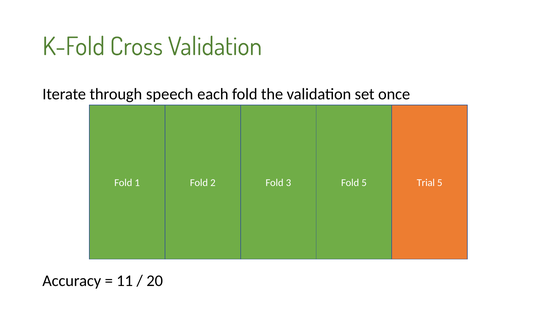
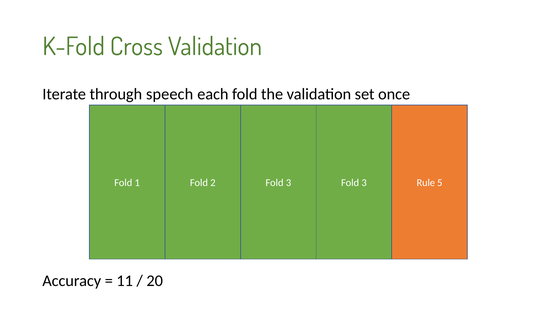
5: 5 -> 3 (364, 183)
Trial: Trial -> Rule (426, 183)
